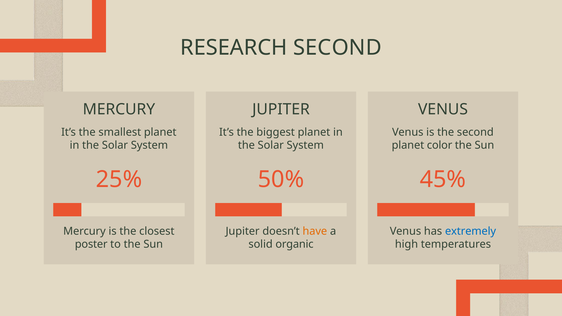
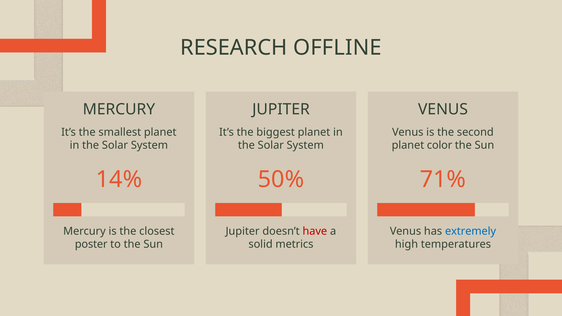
RESEARCH SECOND: SECOND -> OFFLINE (337, 48)
25%: 25% -> 14% (119, 179)
45%: 45% -> 71% (443, 179)
have colour: orange -> red (315, 231)
organic: organic -> metrics (294, 244)
